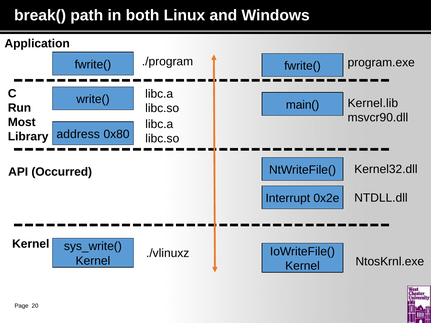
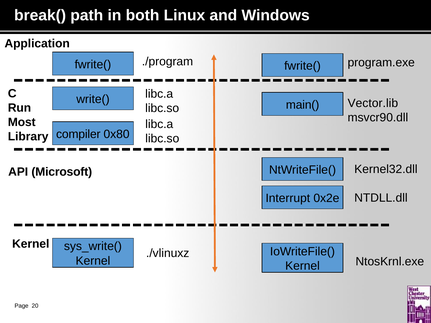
Kernel.lib: Kernel.lib -> Vector.lib (373, 103)
address: address -> compiler (78, 134)
Occurred: Occurred -> Microsoft (62, 172)
